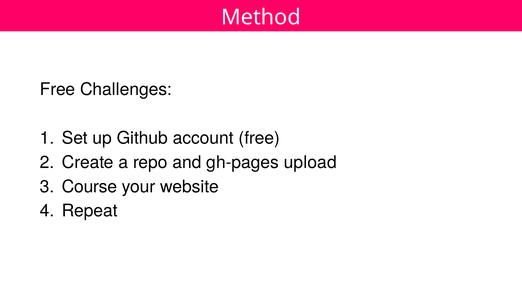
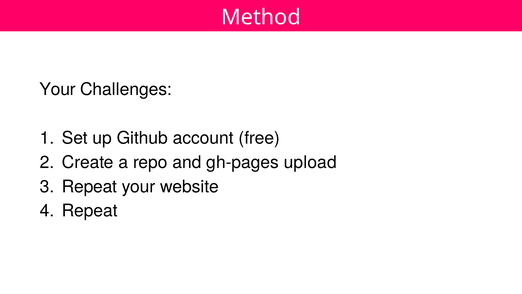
Free: Free -> Your (58, 89)
Course: Course -> Repeat (89, 186)
